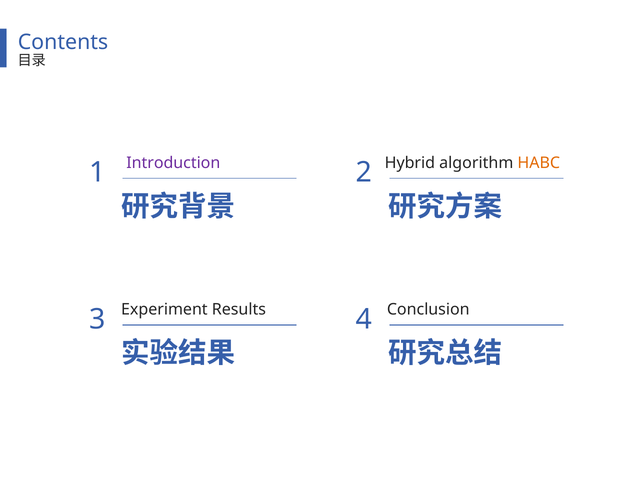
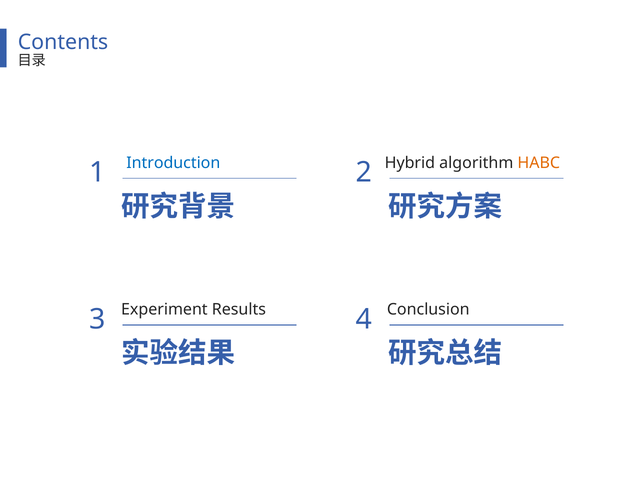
Introduction colour: purple -> blue (173, 163)
